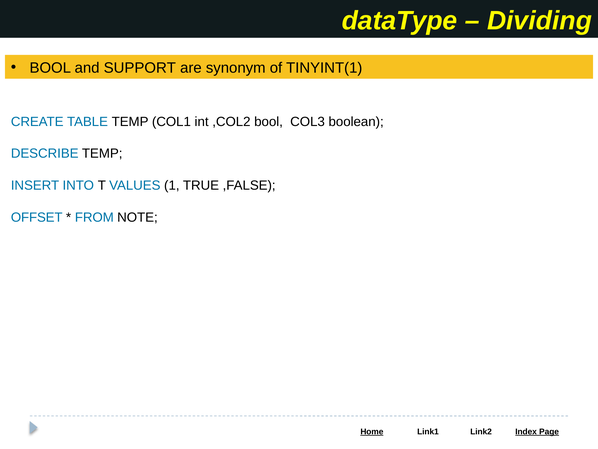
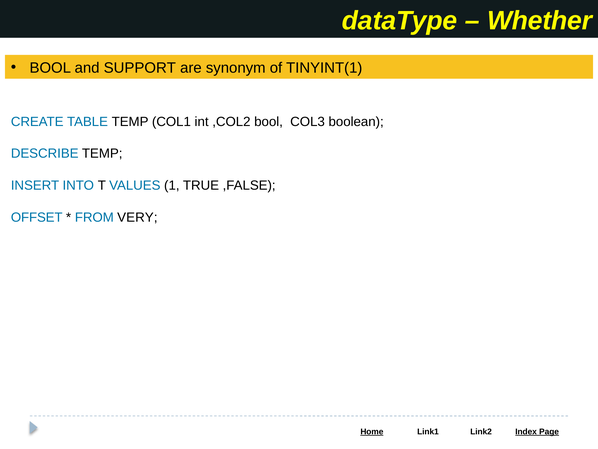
Dividing: Dividing -> Whether (540, 21)
NOTE: NOTE -> VERY (137, 217)
